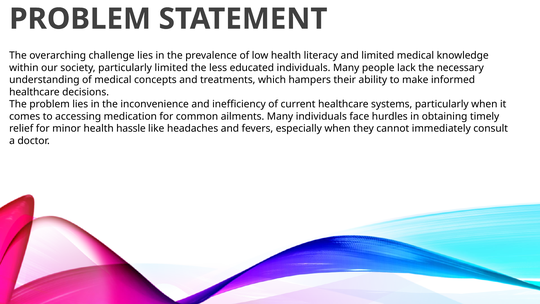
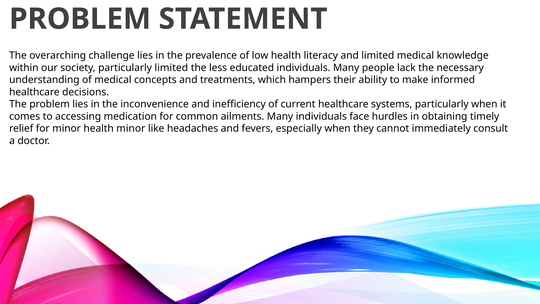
health hassle: hassle -> minor (131, 128)
